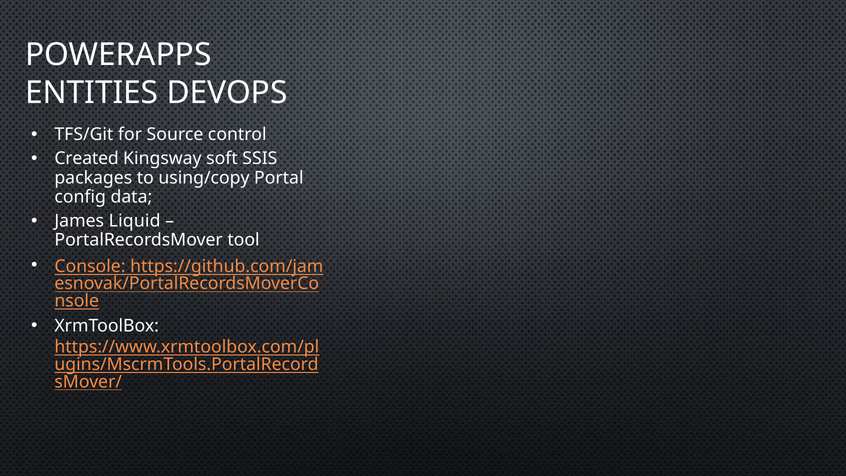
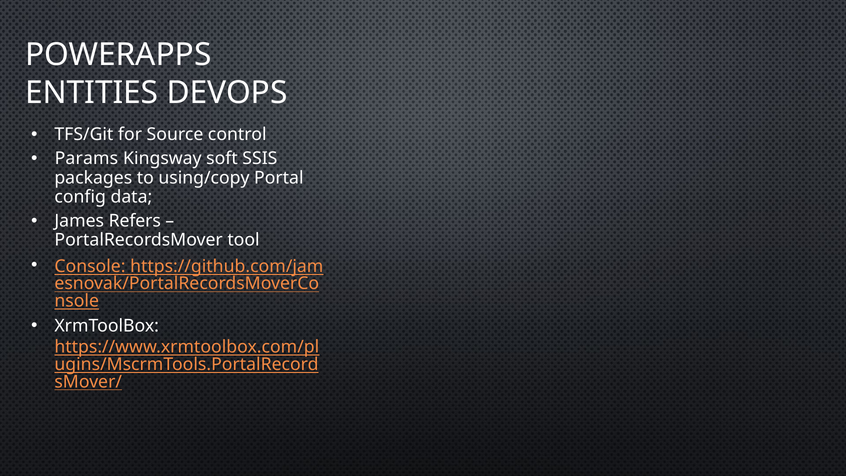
Created: Created -> Params (86, 159)
Liquid: Liquid -> Refers (135, 221)
